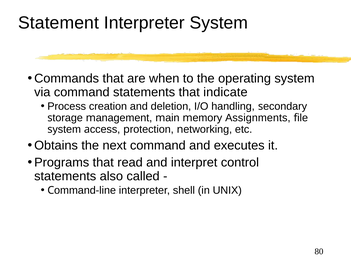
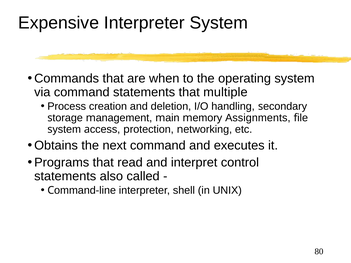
Statement: Statement -> Expensive (59, 23)
indicate: indicate -> multiple (225, 92)
